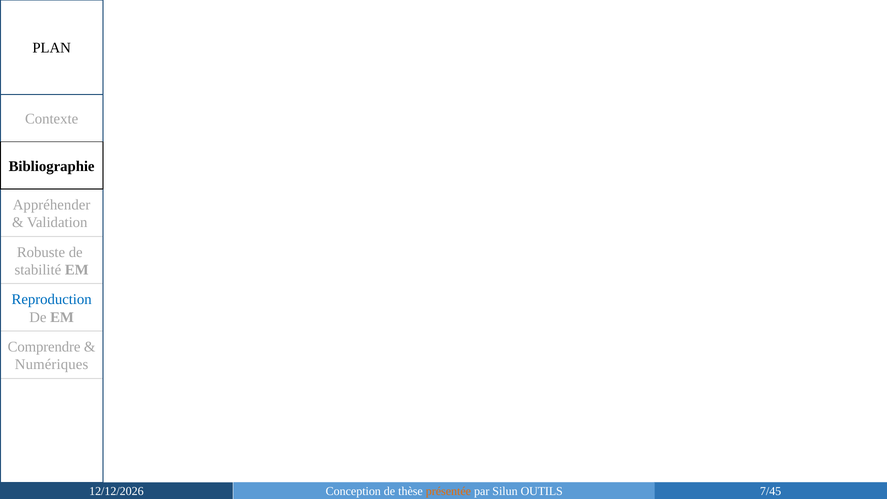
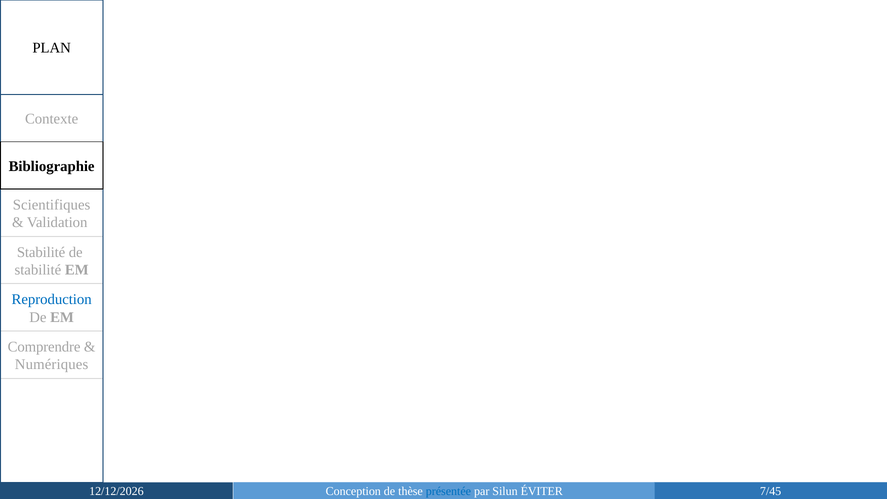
Appréhender: Appréhender -> Scientifiques (52, 205)
Robuste: Robuste -> Stabilité (41, 252)
présentée colour: orange -> blue (448, 491)
OUTILS: OUTILS -> ÉVITER (542, 491)
